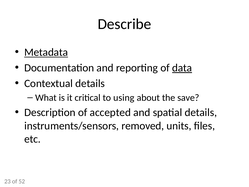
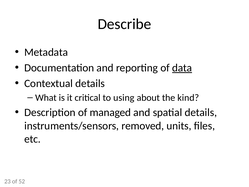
Metadata underline: present -> none (46, 52)
save: save -> kind (188, 98)
accepted: accepted -> managed (110, 112)
